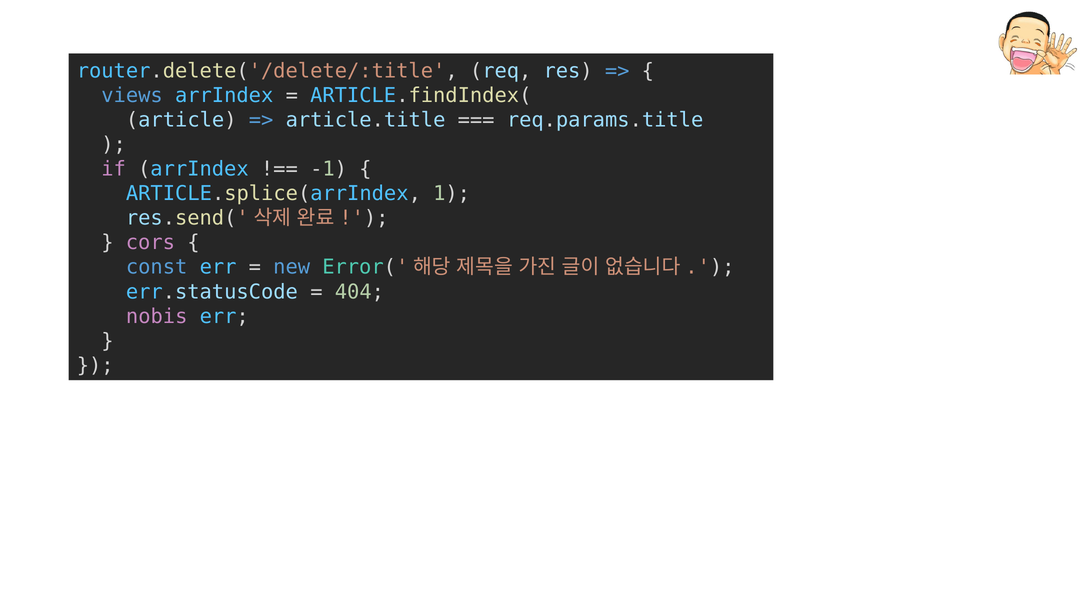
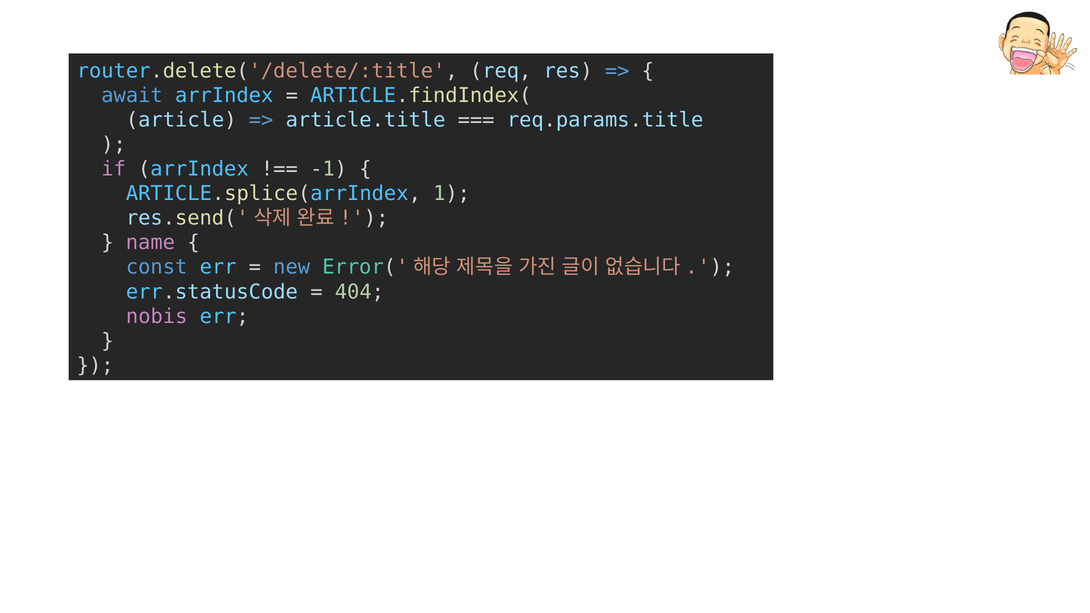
views: views -> await (132, 96)
cors: cors -> name (150, 243)
